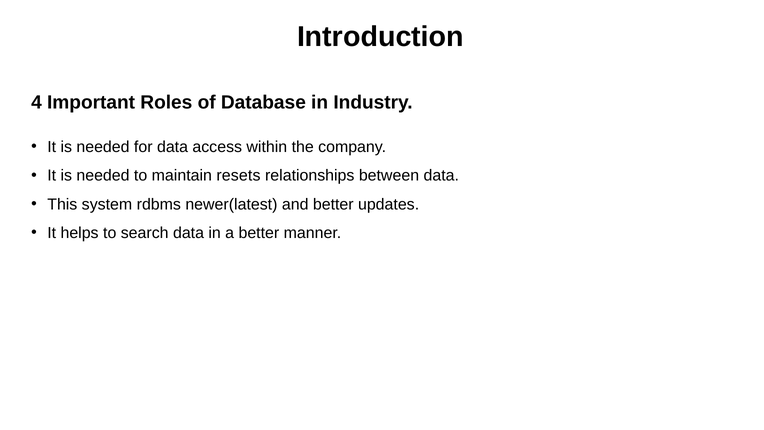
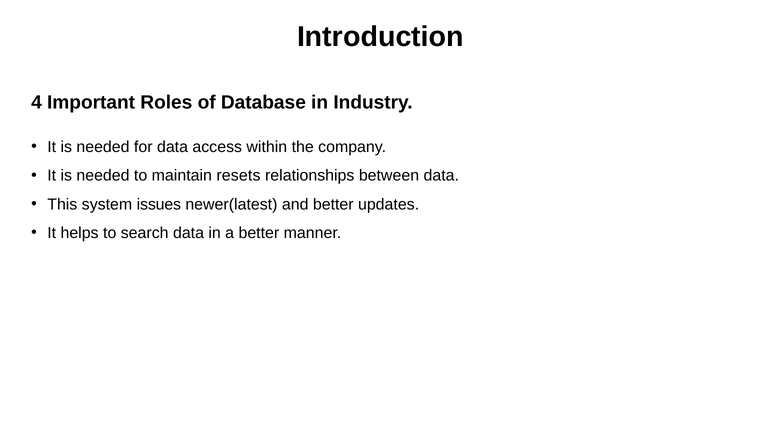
rdbms: rdbms -> issues (159, 204)
